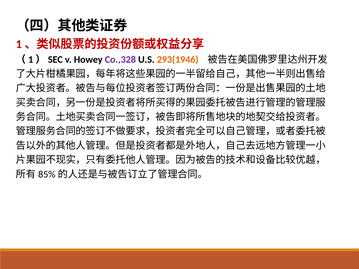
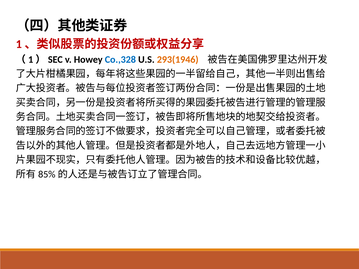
Co.,328 colour: purple -> blue (120, 60)
